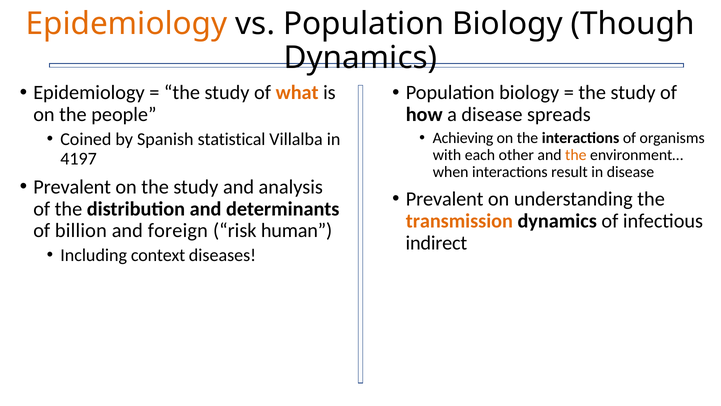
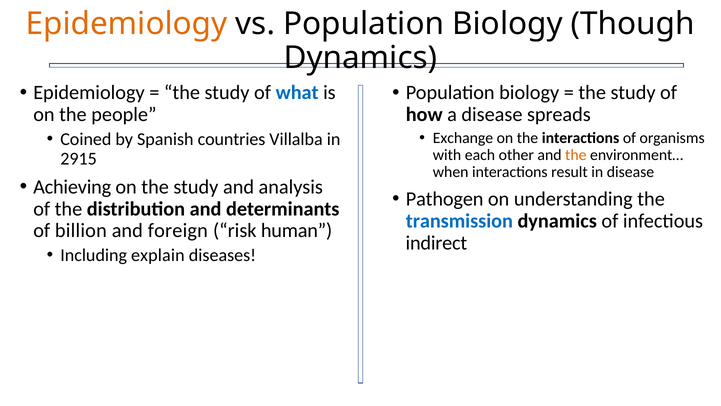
what colour: orange -> blue (297, 93)
Achieving: Achieving -> Exchange (463, 138)
Spanish statistical: statistical -> countries (232, 139)
4197: 4197 -> 2915 (79, 158)
Prevalent: Prevalent -> Achieving (72, 187)
Prevalent: Prevalent -> Pathogen (445, 199)
transmission colour: orange -> blue (459, 221)
context: context -> explain (158, 255)
